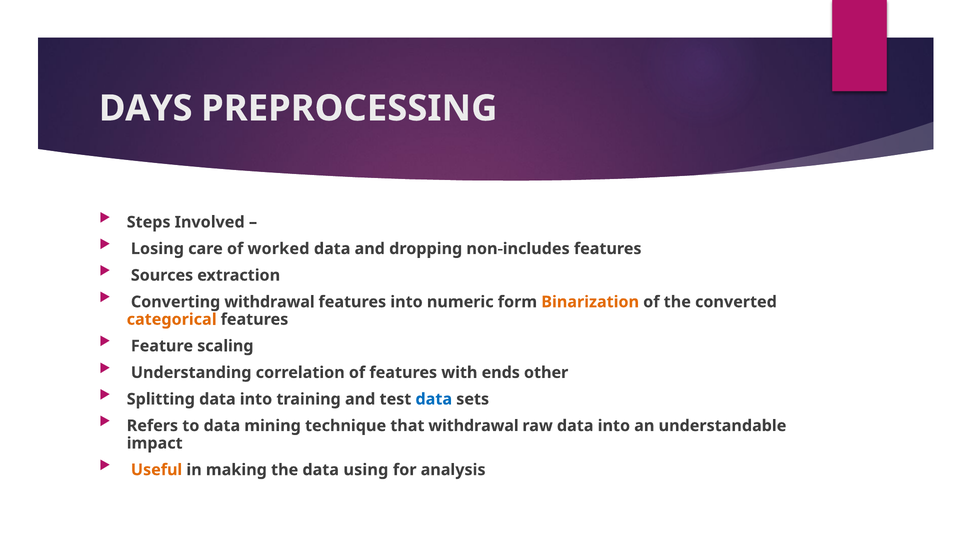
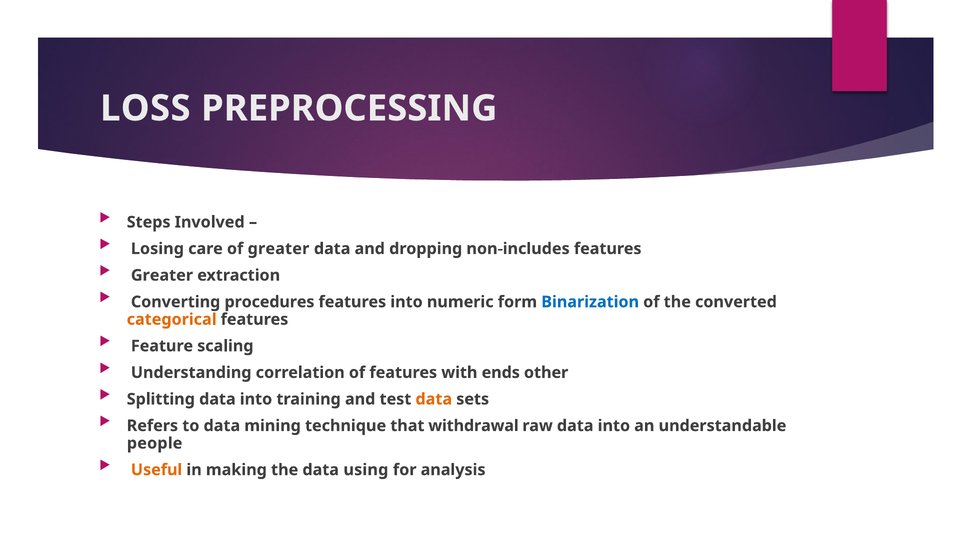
DAYS: DAYS -> LOSS (145, 108)
of worked: worked -> greater (278, 249)
Sources: Sources -> Greater (162, 275)
Converting withdrawal: withdrawal -> procedures (269, 302)
Binarization colour: orange -> blue (590, 302)
data colour: blue -> orange (434, 399)
impact: impact -> people (155, 443)
